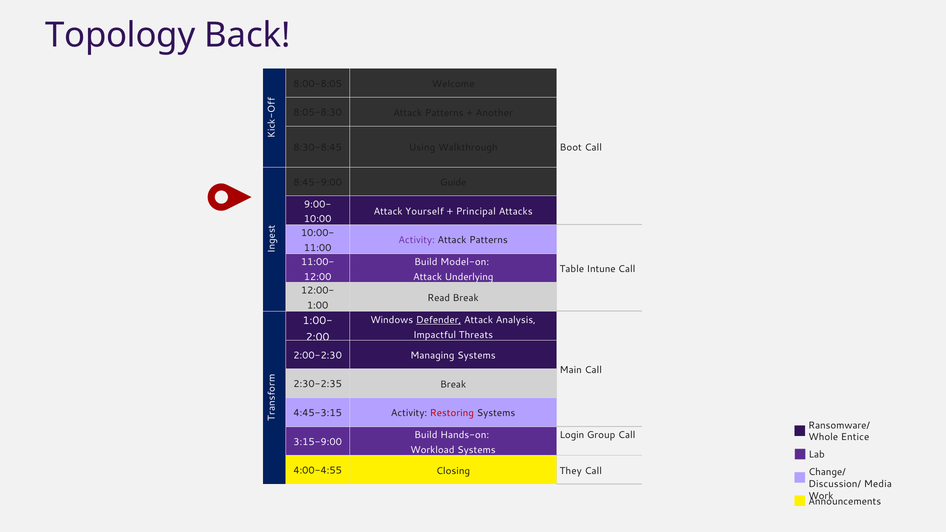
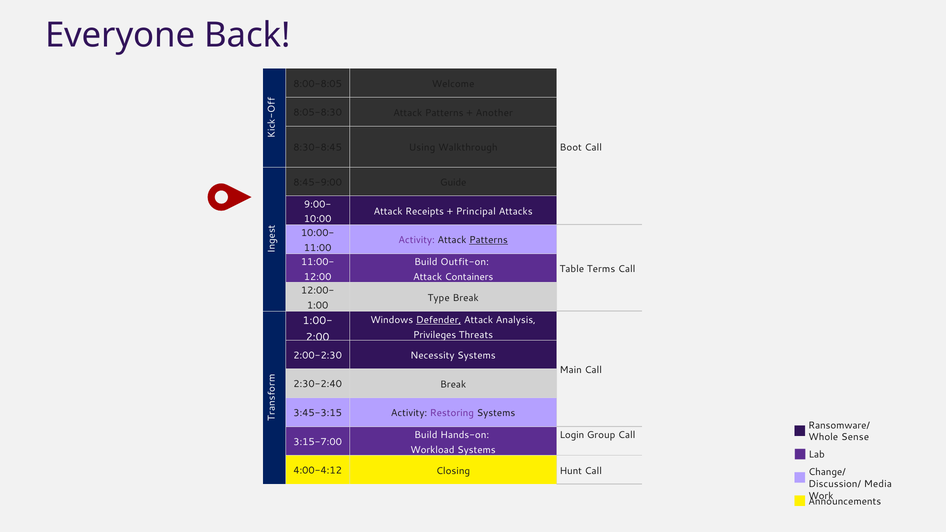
Topology: Topology -> Everyone (120, 35)
Yourself: Yourself -> Receipts (425, 211)
Patterns underline: none -> present (489, 240)
Model-on: Model-on -> Outfit-on (465, 262)
Intune: Intune -> Terms (601, 269)
Underlying: Underlying -> Containers (469, 277)
Read: Read -> Type (439, 298)
Impactful: Impactful -> Privileges (435, 335)
Managing: Managing -> Necessity (432, 356)
2:30-2:35: 2:30-2:35 -> 2:30-2:40 (318, 384)
4:45-3:15: 4:45-3:15 -> 3:45-3:15 (318, 413)
Restoring colour: red -> purple (452, 413)
Entice: Entice -> Sense (855, 437)
3:15-9:00: 3:15-9:00 -> 3:15-7:00 (318, 442)
4:00-4:55: 4:00-4:55 -> 4:00-4:12 (318, 471)
They: They -> Hunt (571, 471)
